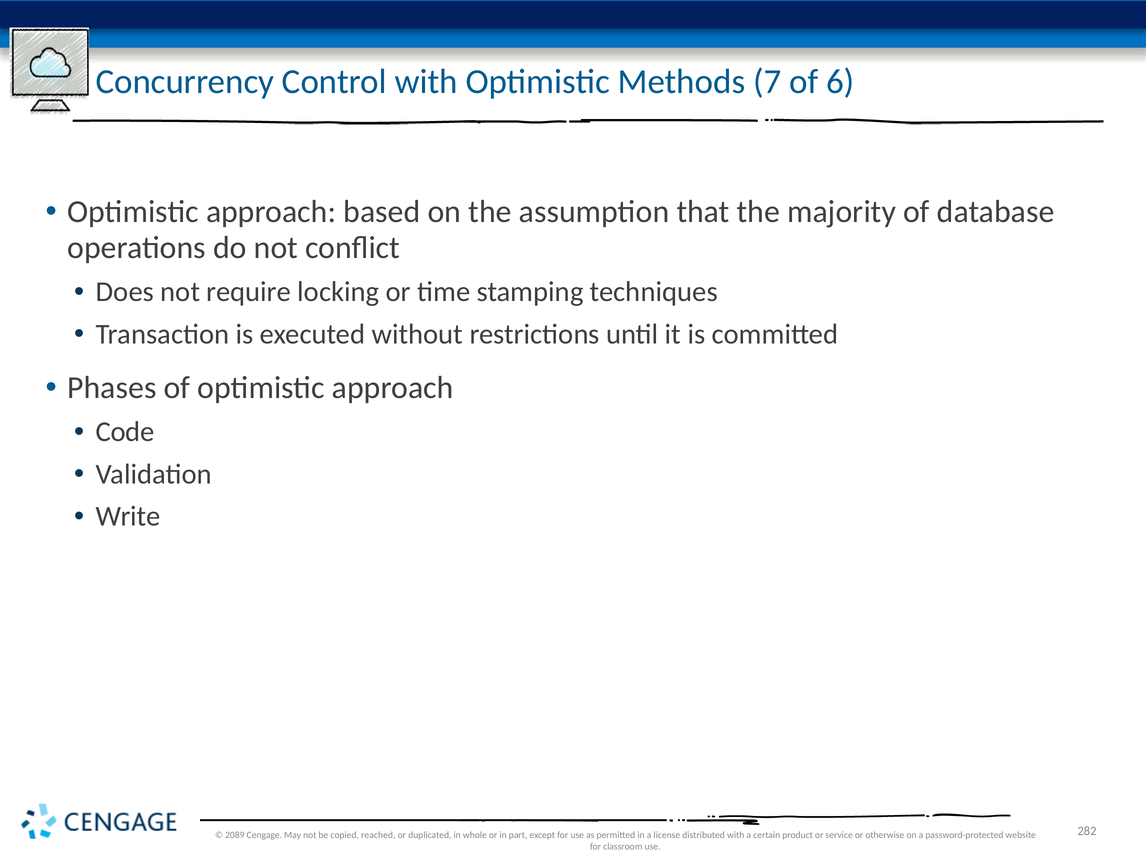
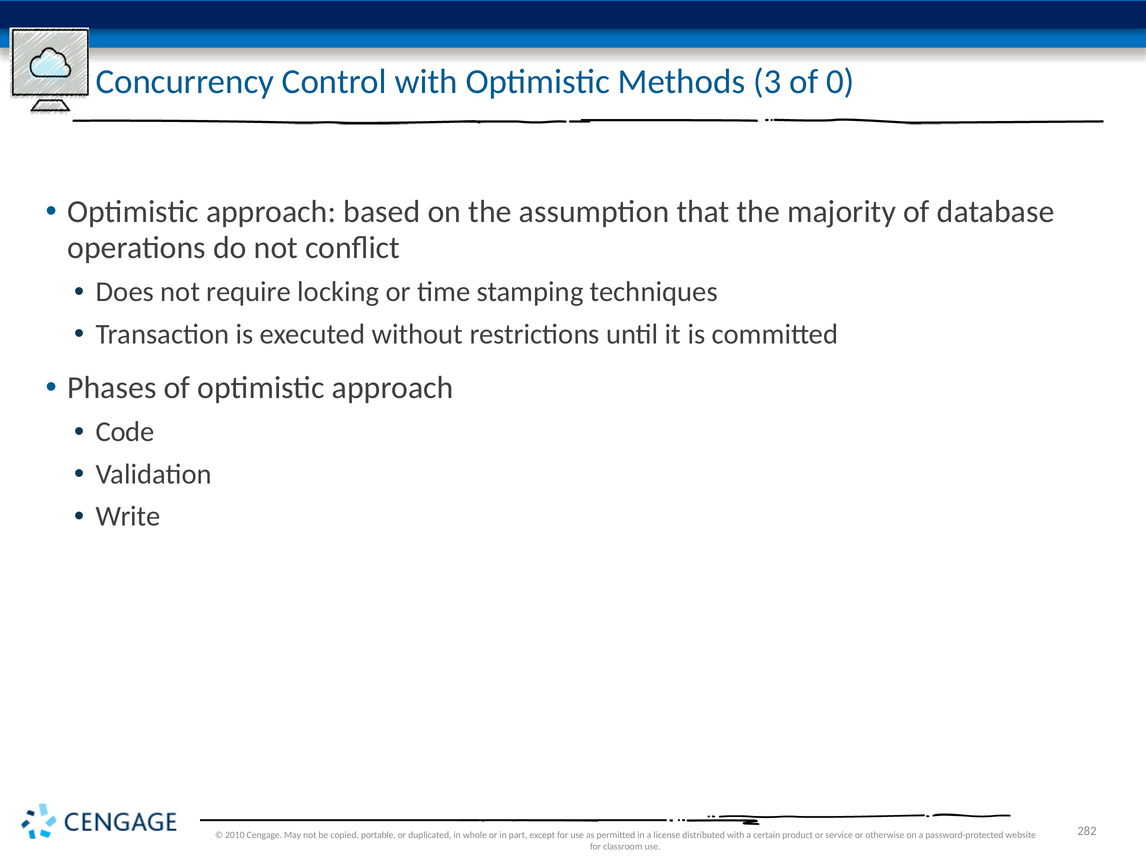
7: 7 -> 3 (767, 82)
6: 6 -> 0 (840, 82)
2089: 2089 -> 2010 (235, 835)
reached: reached -> portable (378, 835)
